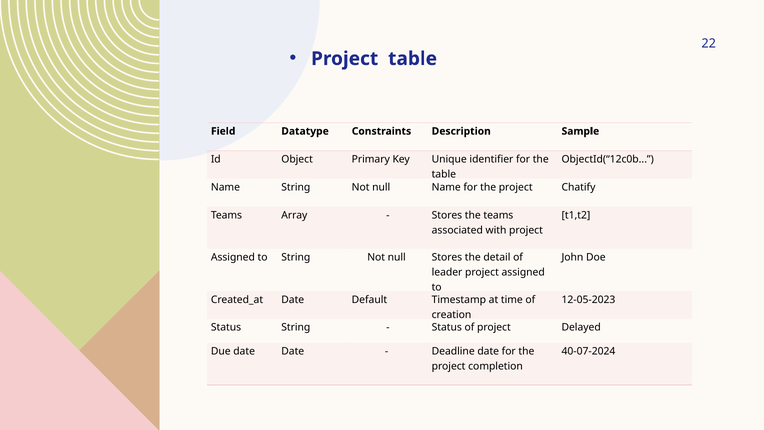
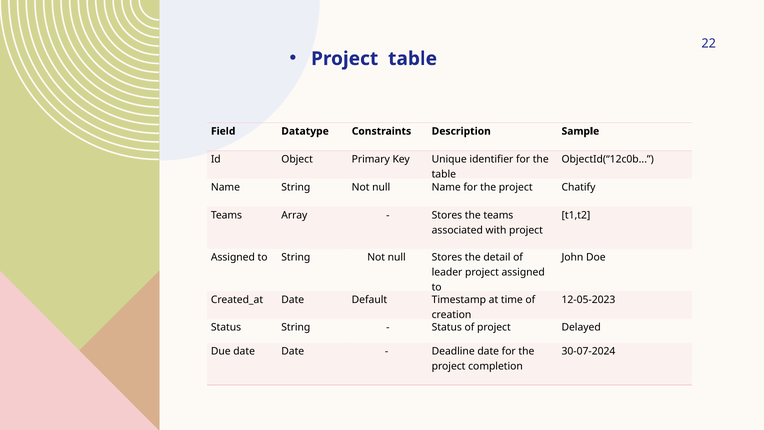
40-07-2024: 40-07-2024 -> 30-07-2024 (588, 351)
